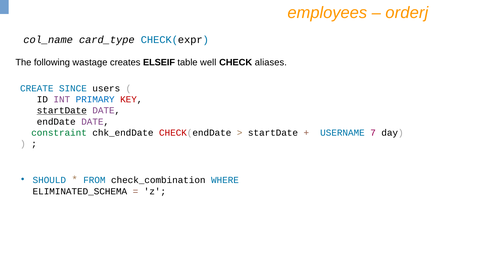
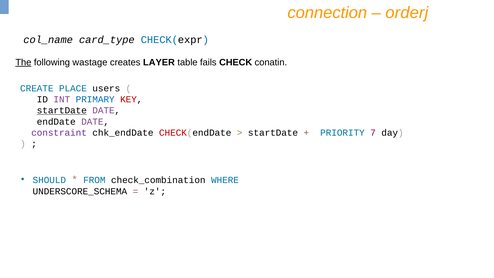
employees: employees -> connection (327, 13)
The underline: none -> present (23, 62)
ELSEIF: ELSEIF -> LAYER (159, 62)
well: well -> fails (208, 62)
aliases: aliases -> conatin (271, 62)
SINCE: SINCE -> PLACE (73, 88)
constraint colour: green -> purple (59, 133)
USERNAME: USERNAME -> PRIORITY (342, 133)
ELIMINATED_SCHEMA: ELIMINATED_SCHEMA -> UNDERSCORE_SCHEMA (80, 191)
